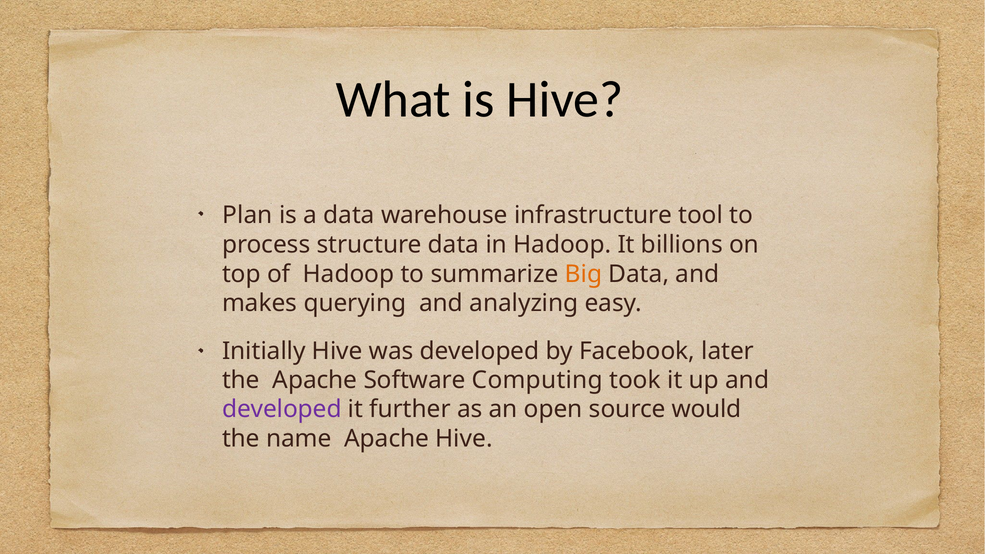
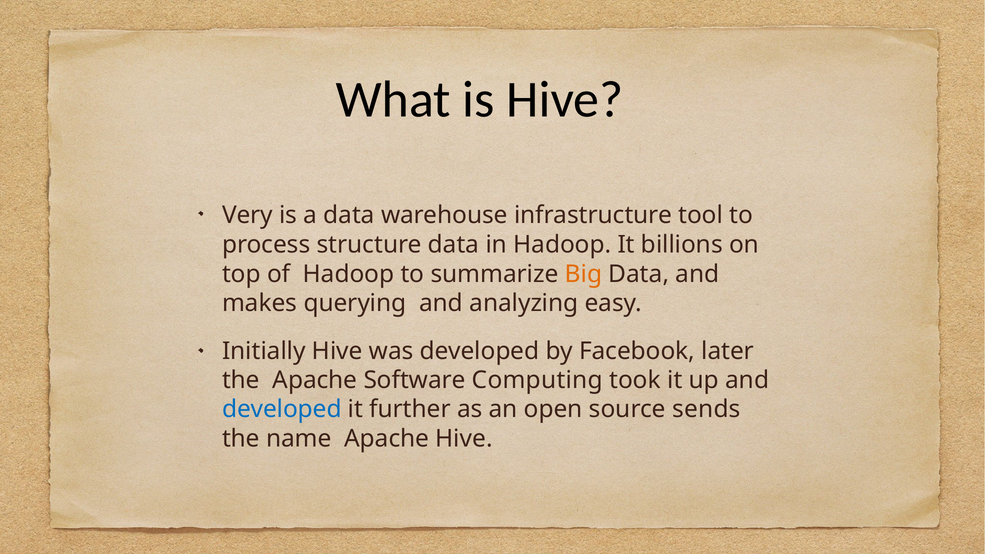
Plan: Plan -> Very (247, 215)
developed colour: purple -> blue (282, 409)
would: would -> sends (706, 409)
